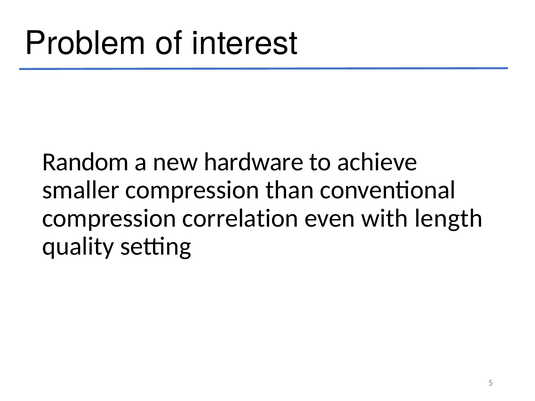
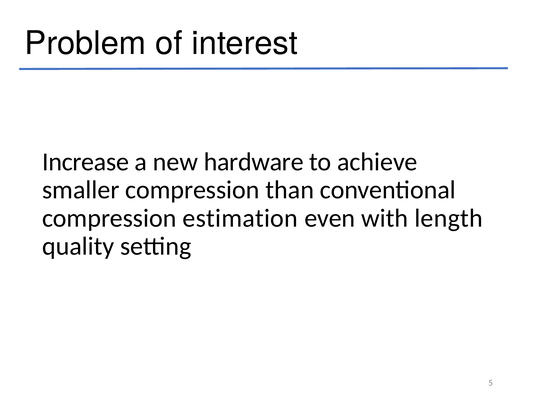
Random: Random -> Increase (86, 162)
correlation: correlation -> estimation (240, 218)
